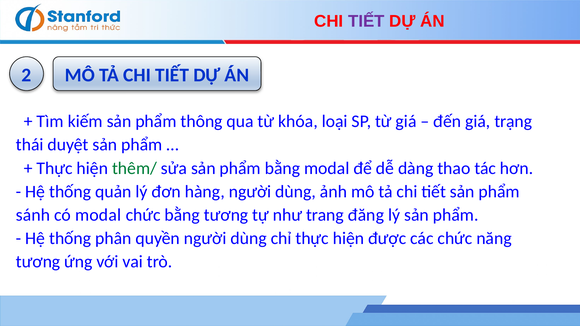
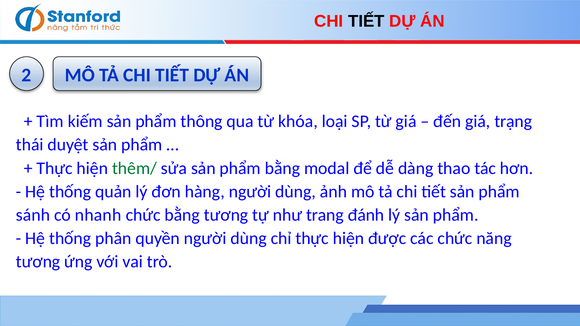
TIẾT colour: purple -> black (366, 21)
có modal: modal -> nhanh (98, 215)
đăng: đăng -> đánh (366, 215)
